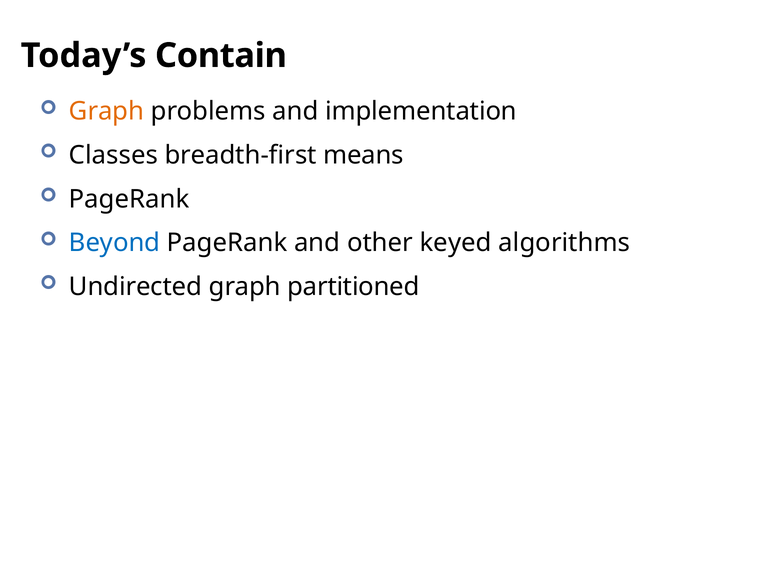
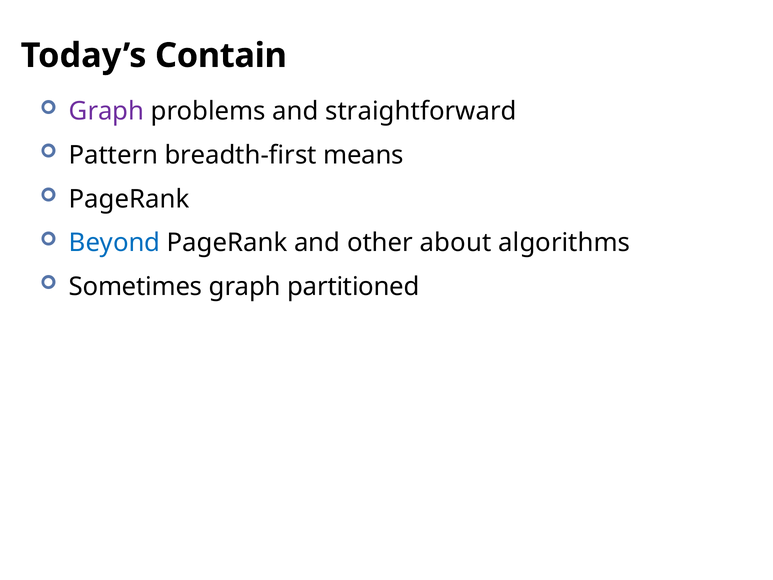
Graph colour: orange -> purple (106, 111)
implementation: implementation -> straightforward (421, 111)
Classes: Classes -> Pattern (113, 155)
keyed: keyed -> about (456, 243)
Undirected: Undirected -> Sometimes (136, 287)
